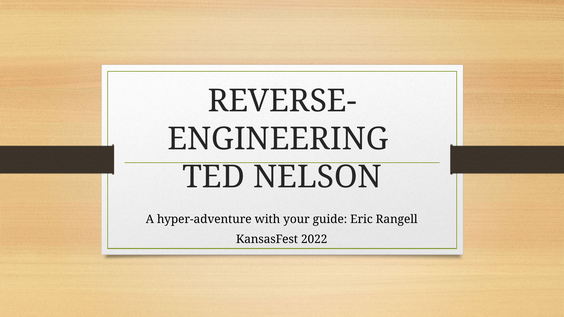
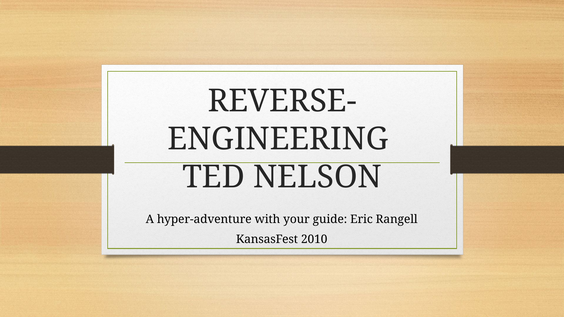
2022: 2022 -> 2010 (314, 239)
